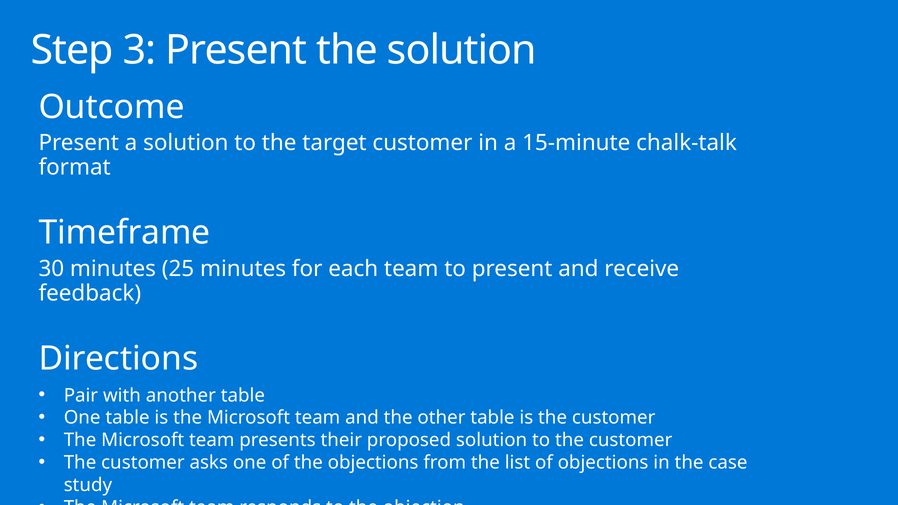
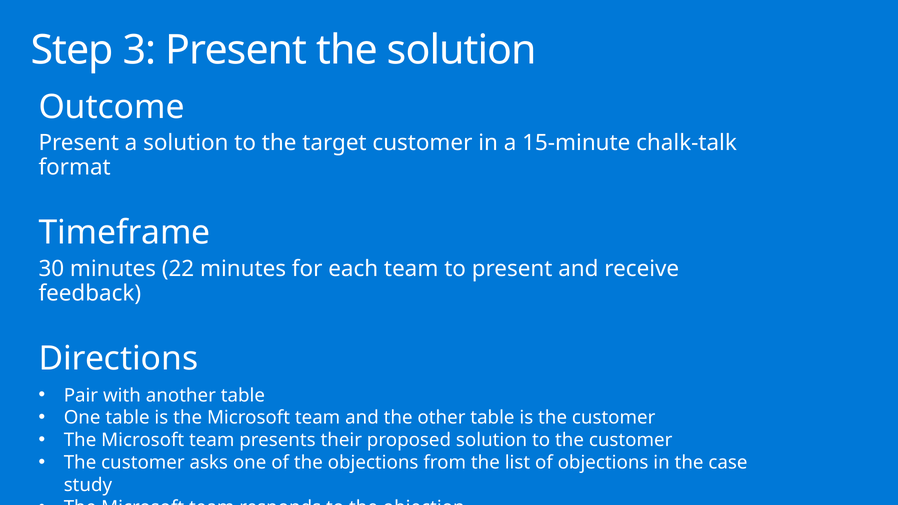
25: 25 -> 22 (178, 269)
